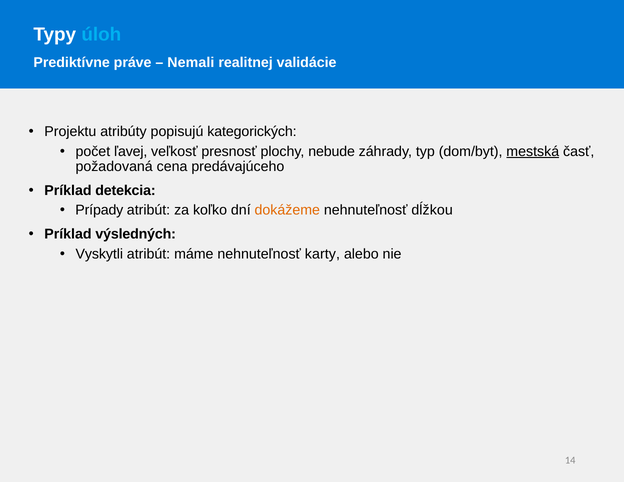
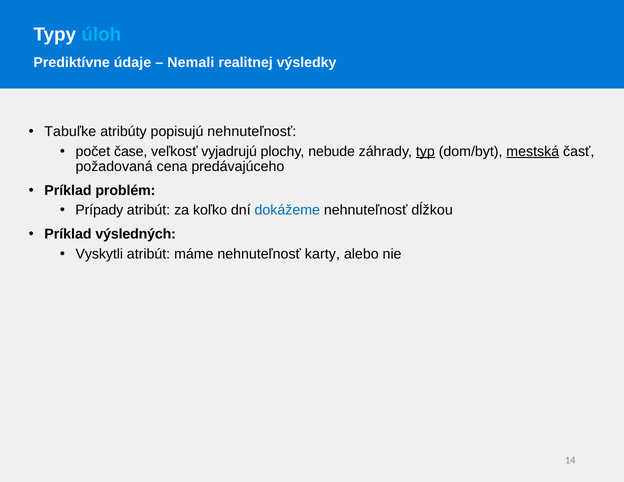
práve: práve -> údaje (133, 62)
validácie: validácie -> výsledky (307, 62)
Projektu: Projektu -> Tabuľke (70, 132)
popisujú kategorických: kategorických -> nehnuteľnosť (252, 132)
ľavej: ľavej -> čase (131, 151)
presnosť: presnosť -> vyjadrujú (229, 151)
typ underline: none -> present (425, 151)
detekcia: detekcia -> problém (125, 191)
dokážeme colour: orange -> blue (287, 210)
